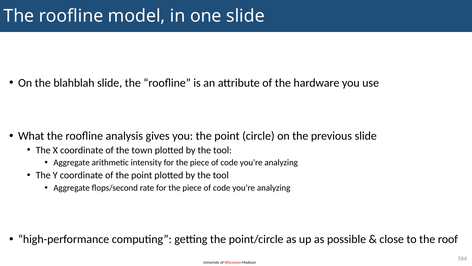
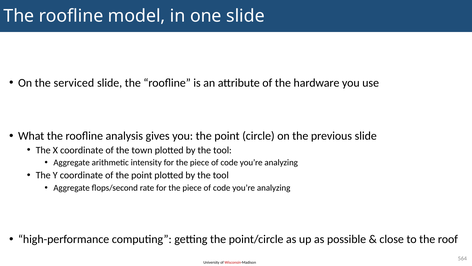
blahblah: blahblah -> serviced (74, 83)
